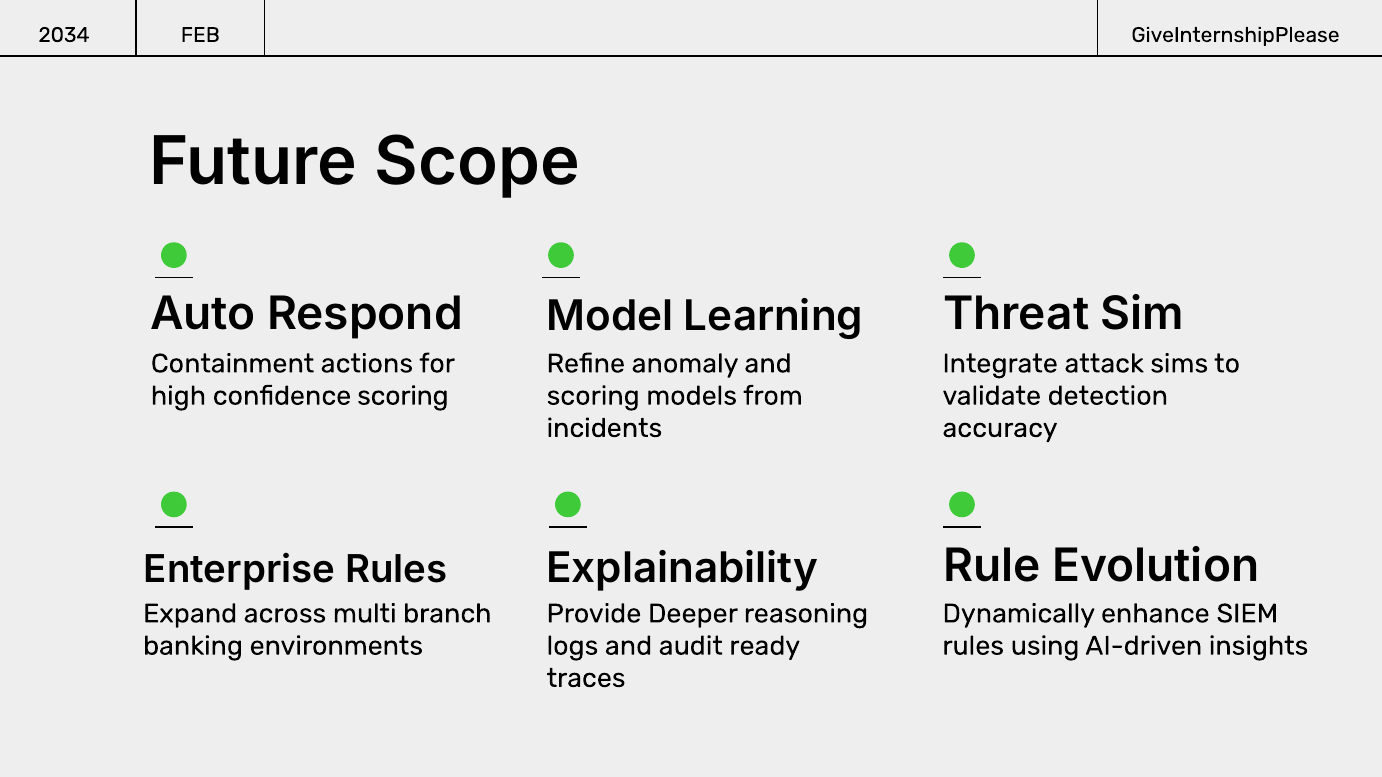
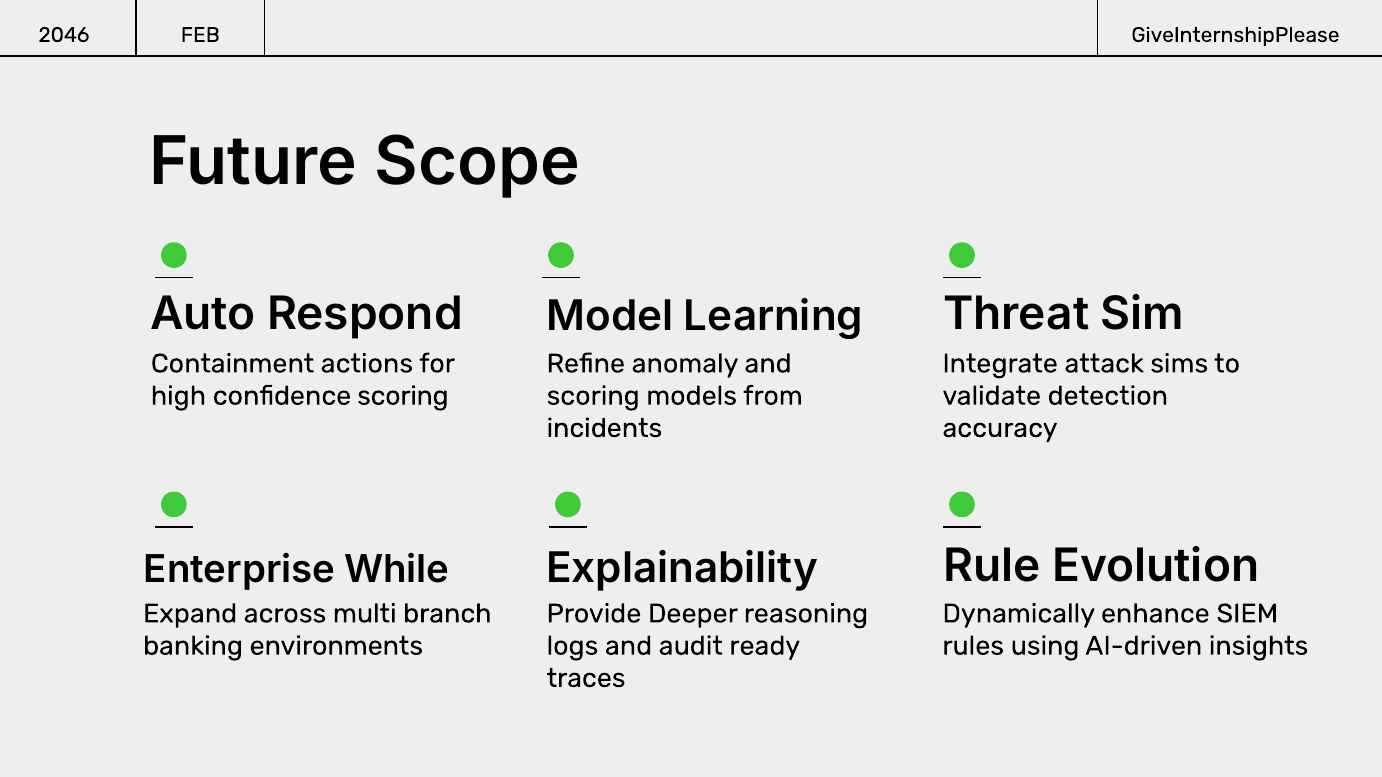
2034: 2034 -> 2046 (64, 35)
Enterprise Rules: Rules -> While (397, 571)
